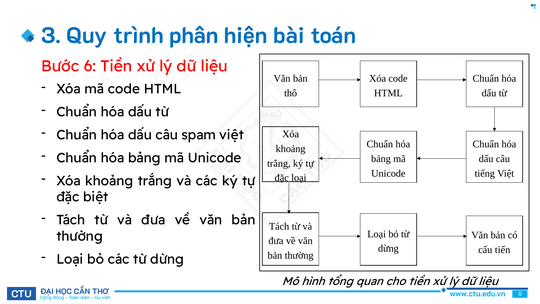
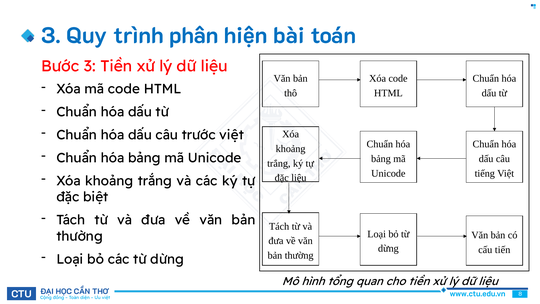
Bước 6: 6 -> 3 (90, 66)
spam: spam -> trước (199, 135)
đặc loại: loại -> liệu (299, 178)
